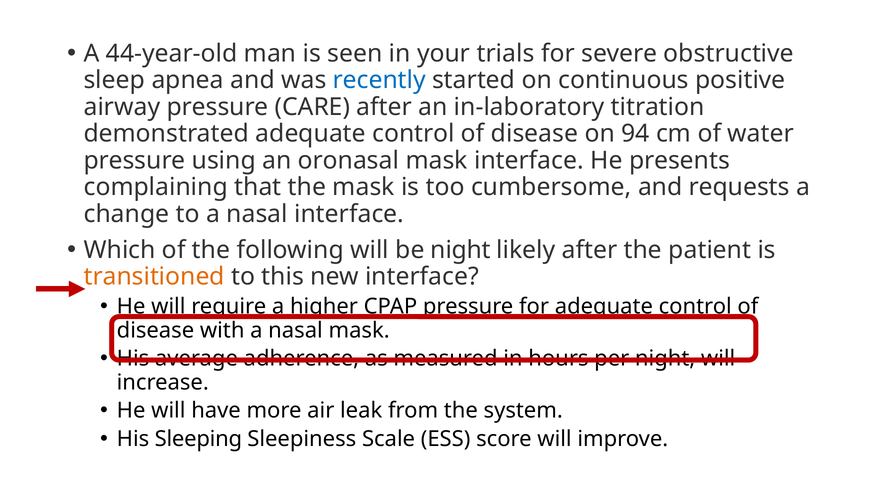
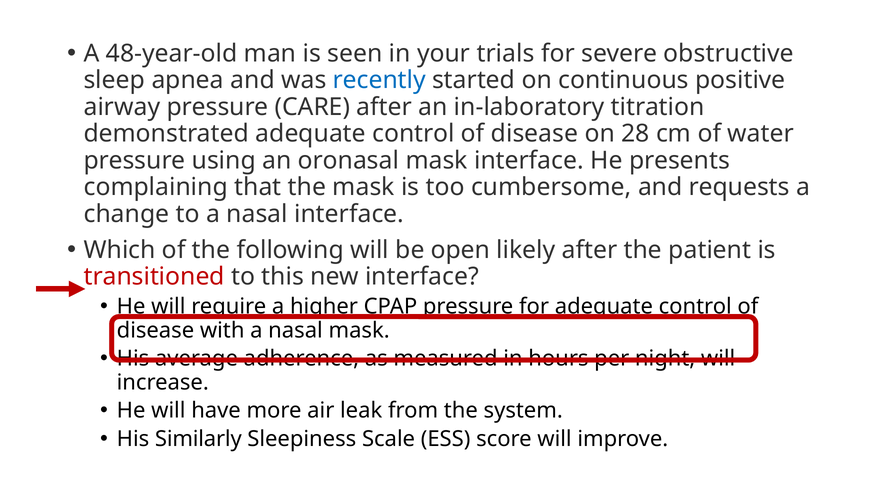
44-year-old: 44-year-old -> 48-year-old (172, 53)
94: 94 -> 28 (635, 134)
be night: night -> open (460, 250)
transitioned colour: orange -> red (154, 277)
Sleeping: Sleeping -> Similarly (198, 439)
